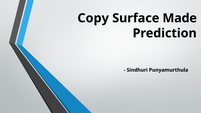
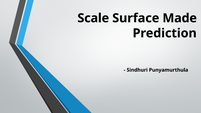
Copy: Copy -> Scale (93, 18)
